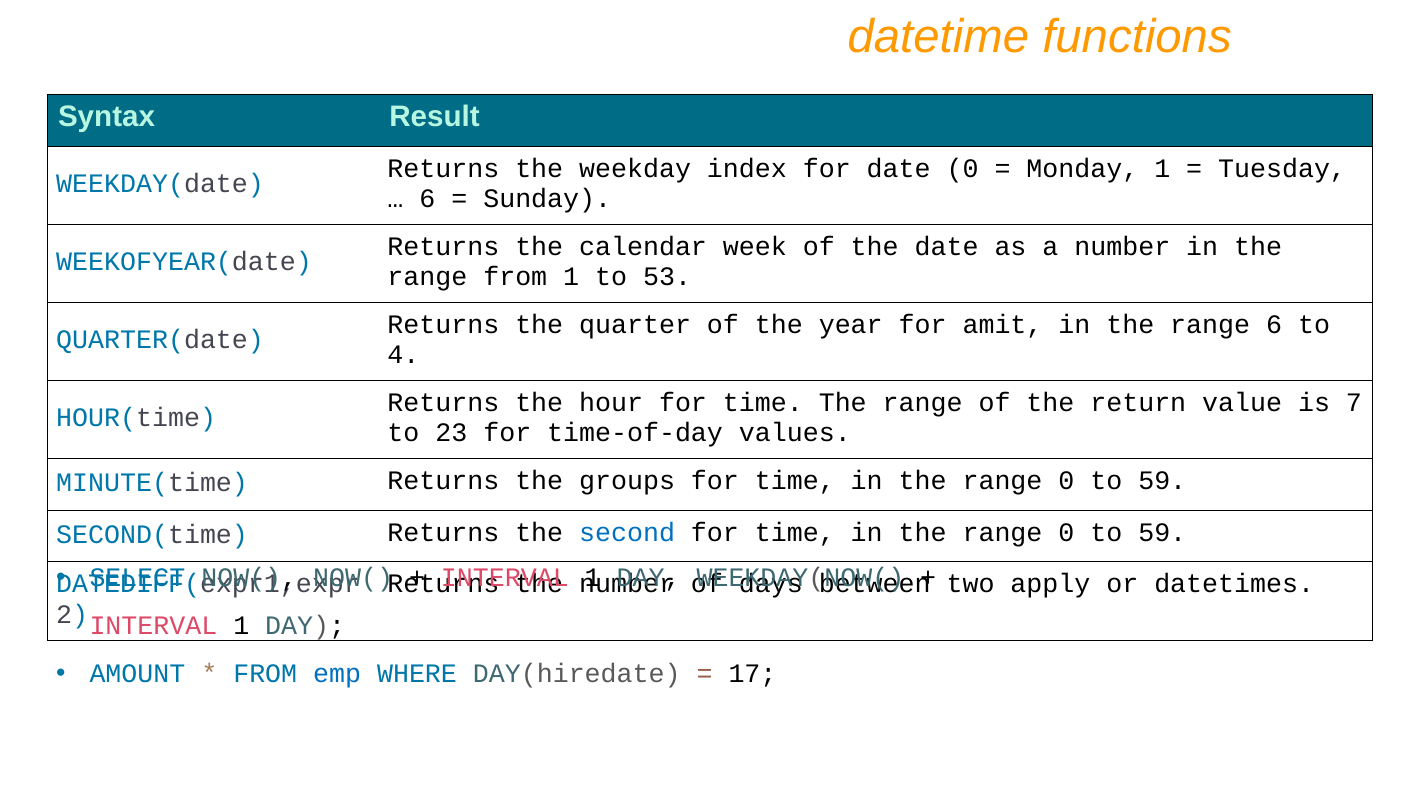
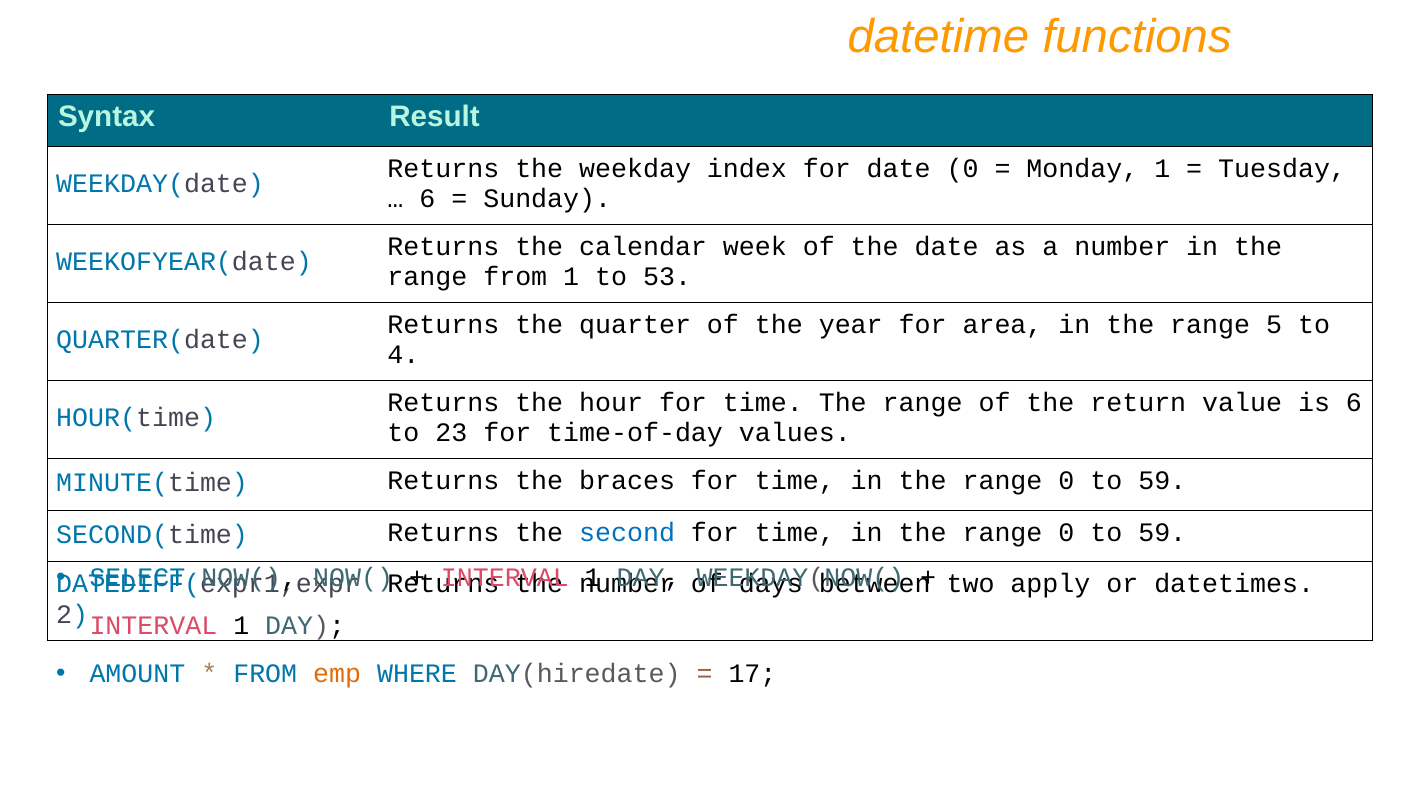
amit: amit -> area (1002, 325)
range 6: 6 -> 5 (1274, 325)
is 7: 7 -> 6 (1354, 403)
groups: groups -> braces (627, 481)
emp colour: blue -> orange (337, 673)
